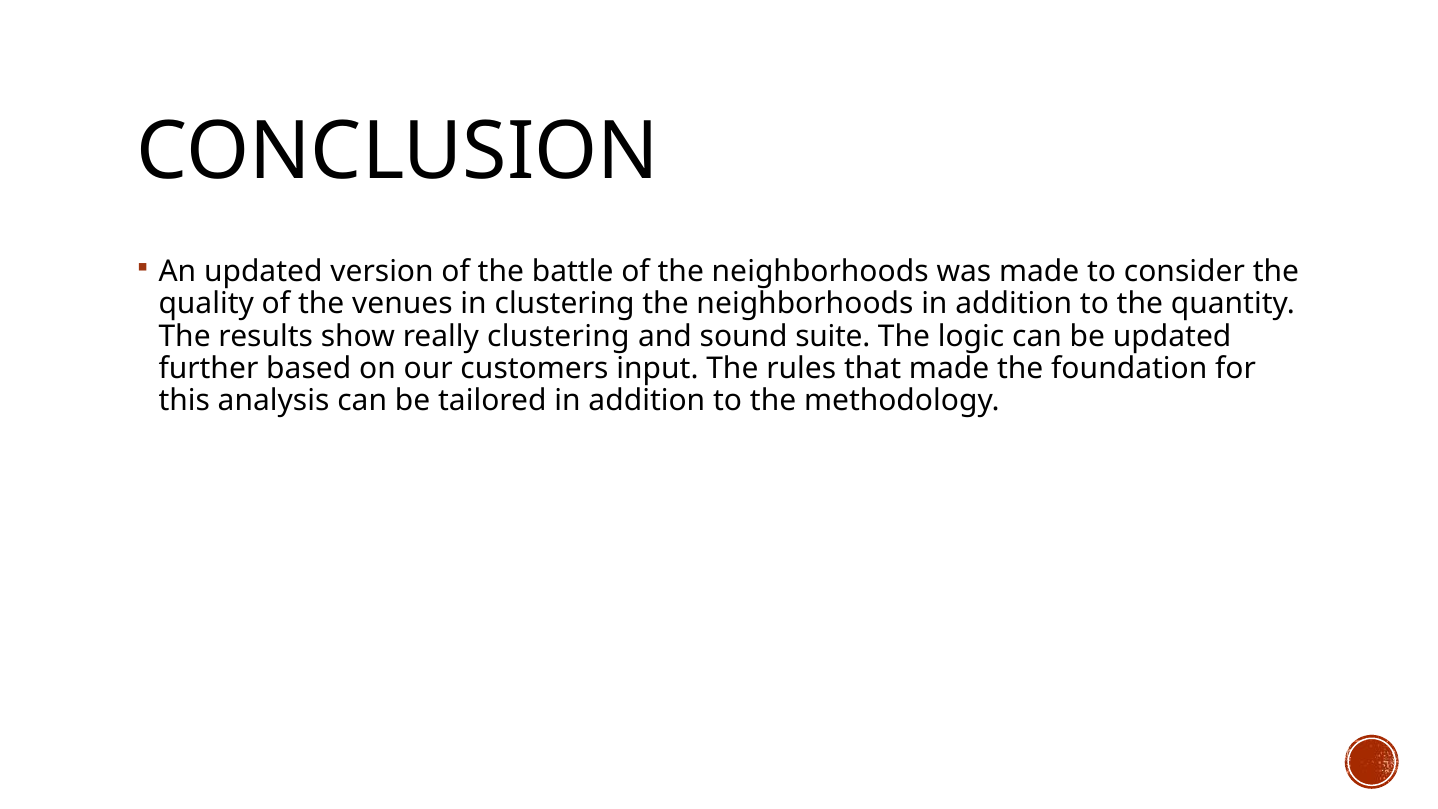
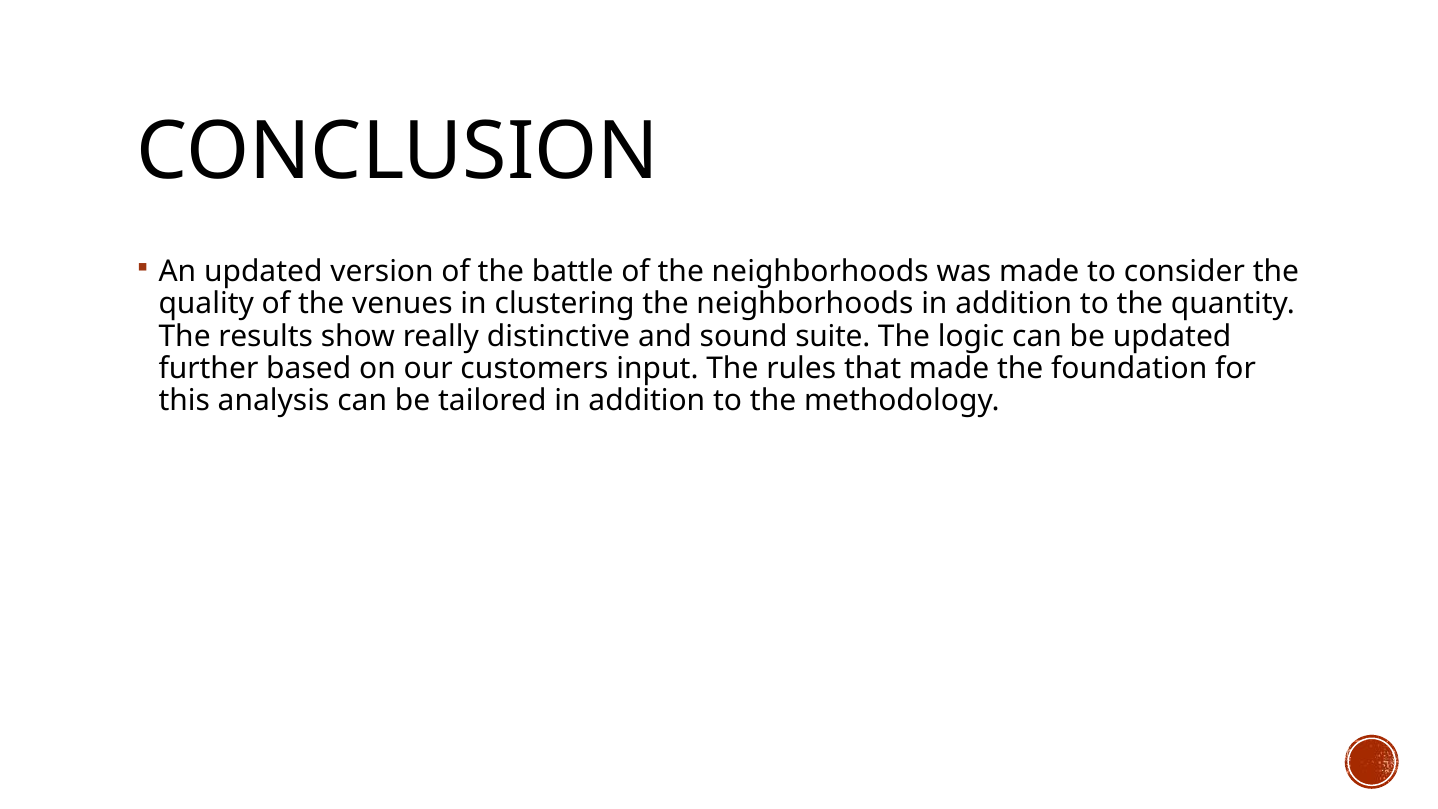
really clustering: clustering -> distinctive (559, 336)
